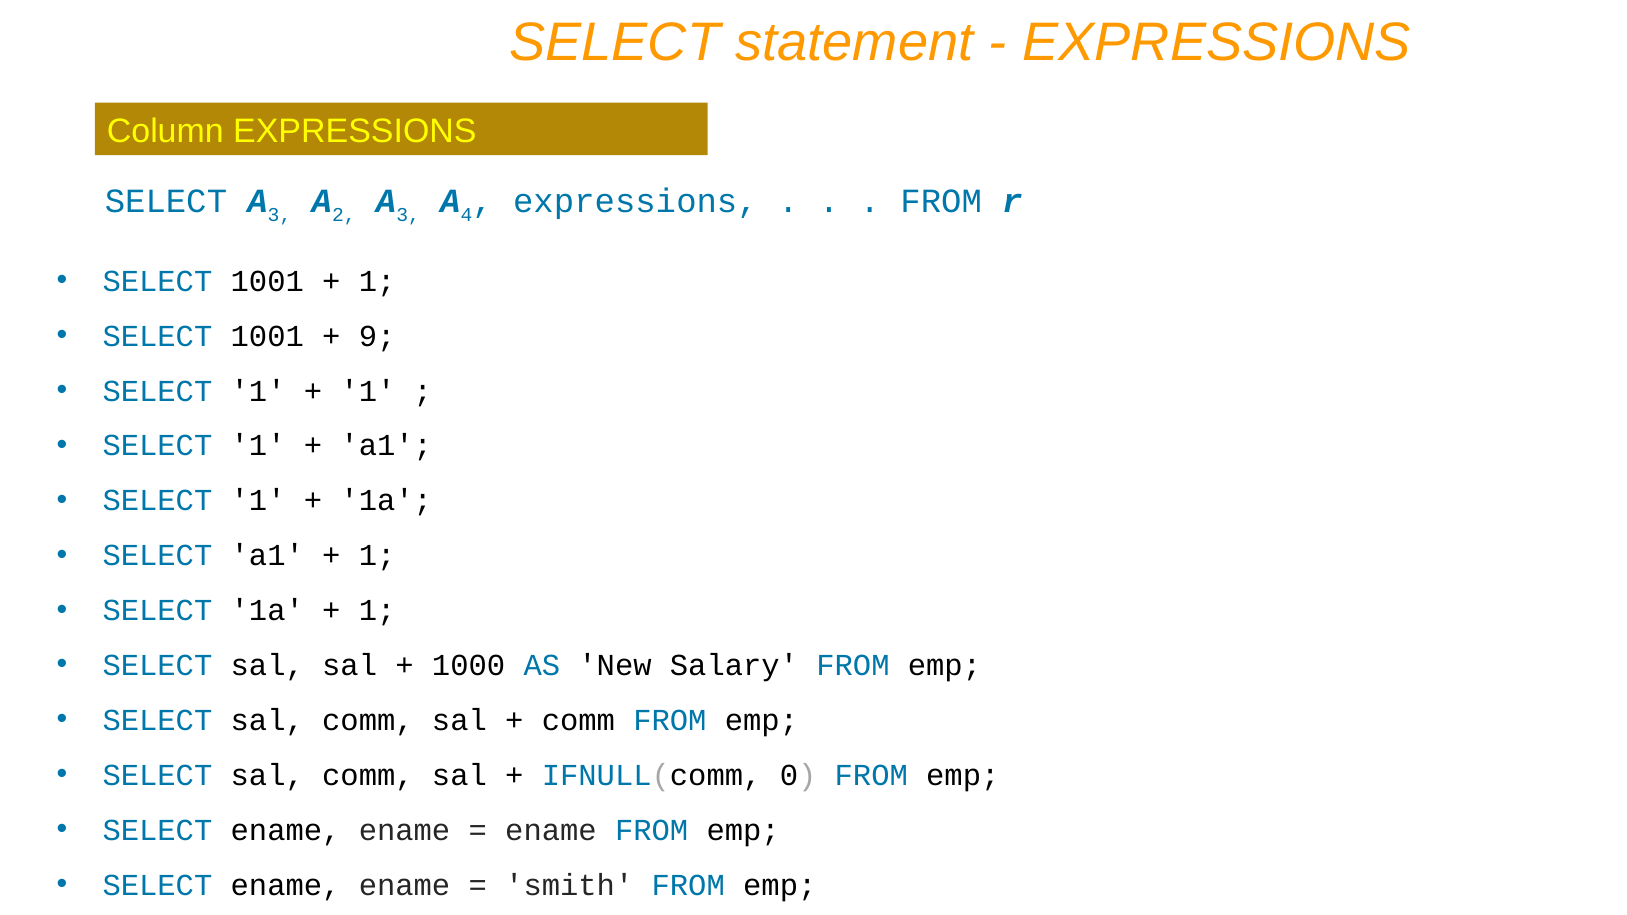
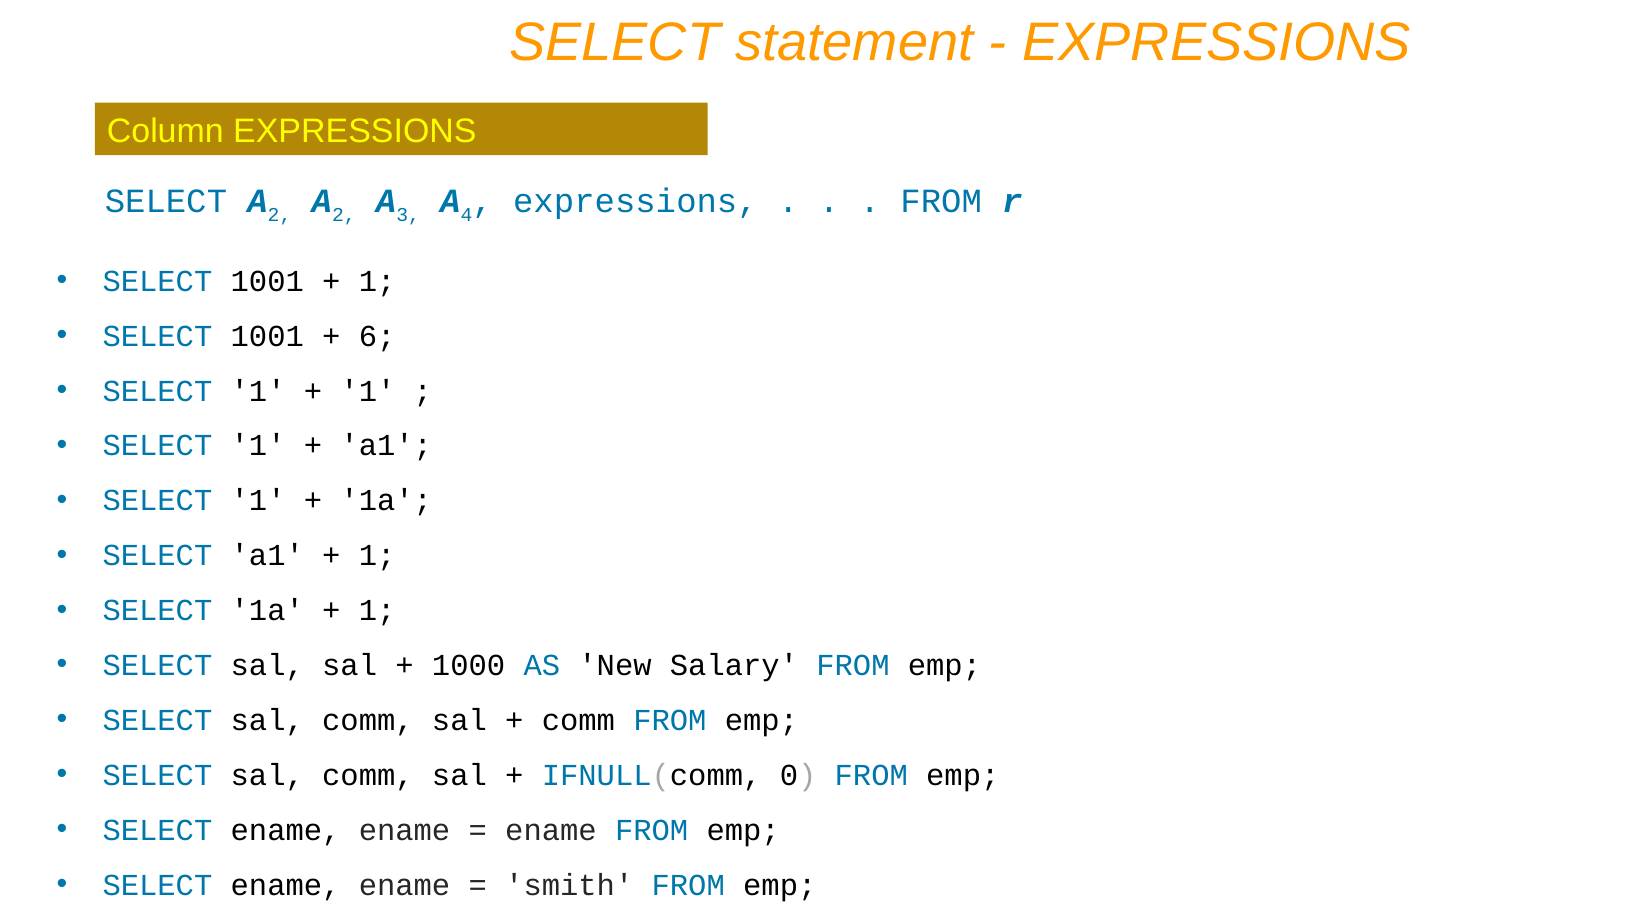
3: 3 -> 2 (280, 215)
9: 9 -> 6 (377, 336)
